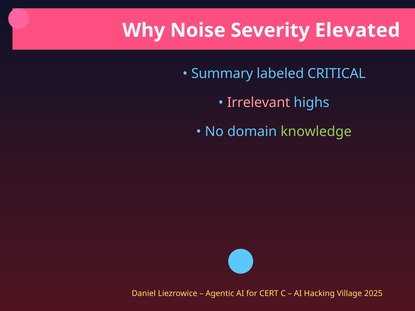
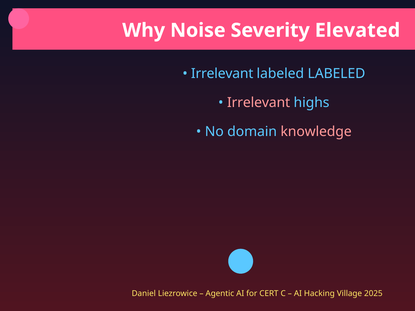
Summary: Summary -> Irrelevant (222, 74)
labeled CRITICAL: CRITICAL -> LABELED (336, 74)
knowledge colour: light green -> pink (316, 132)
